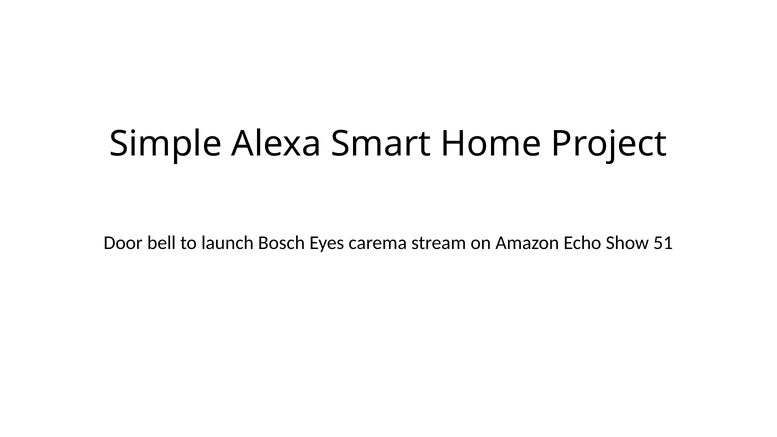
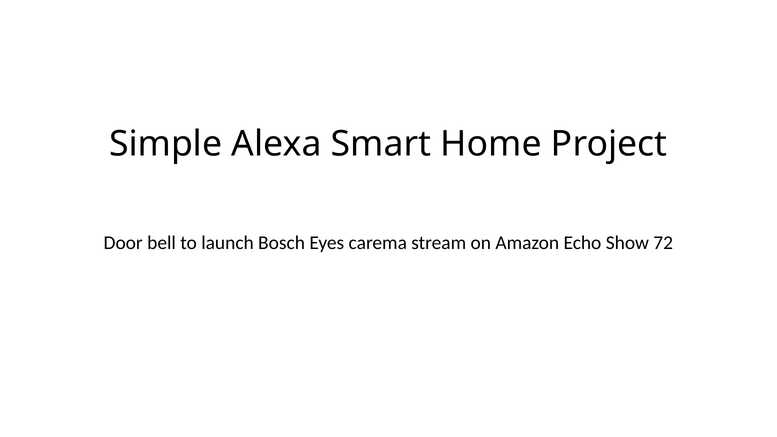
51: 51 -> 72 (663, 243)
